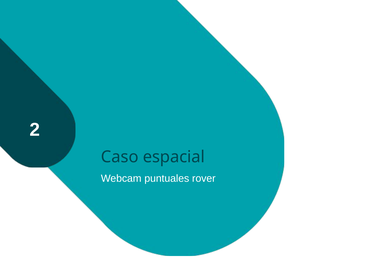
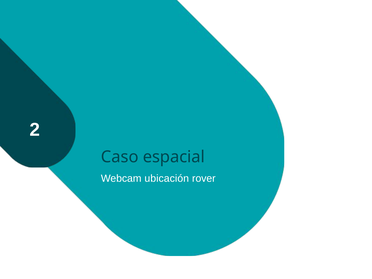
puntuales: puntuales -> ubicación (167, 178)
